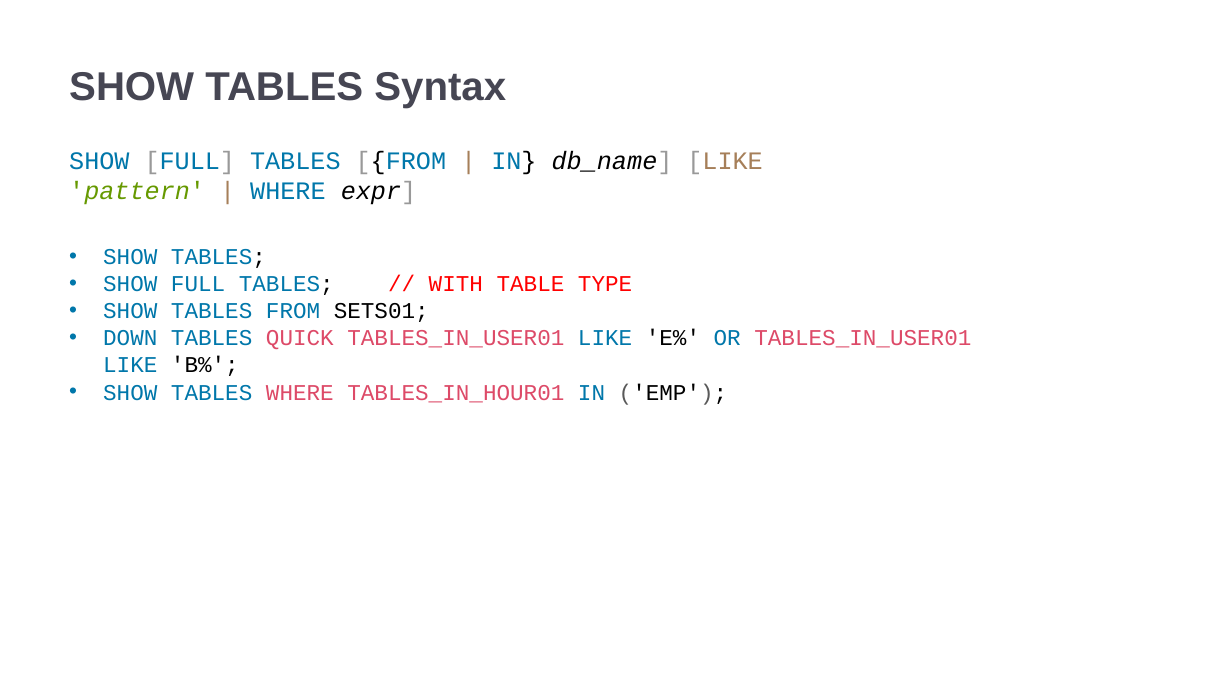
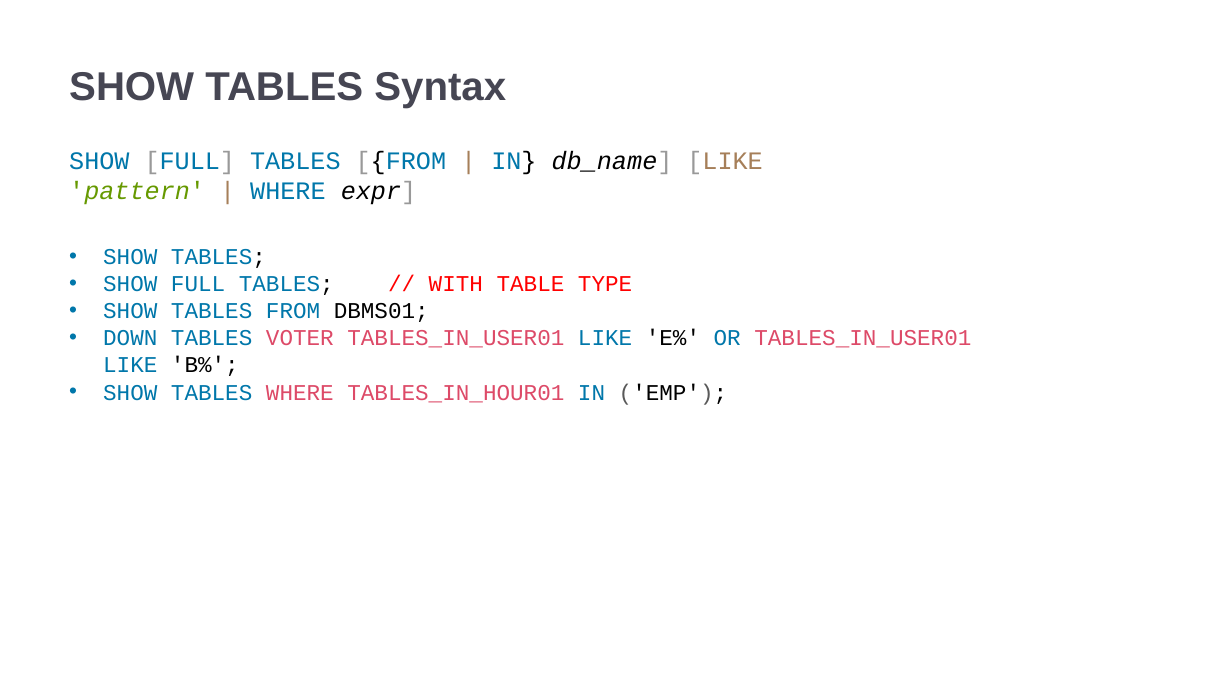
SETS01: SETS01 -> DBMS01 (381, 311)
QUICK: QUICK -> VOTER (300, 339)
